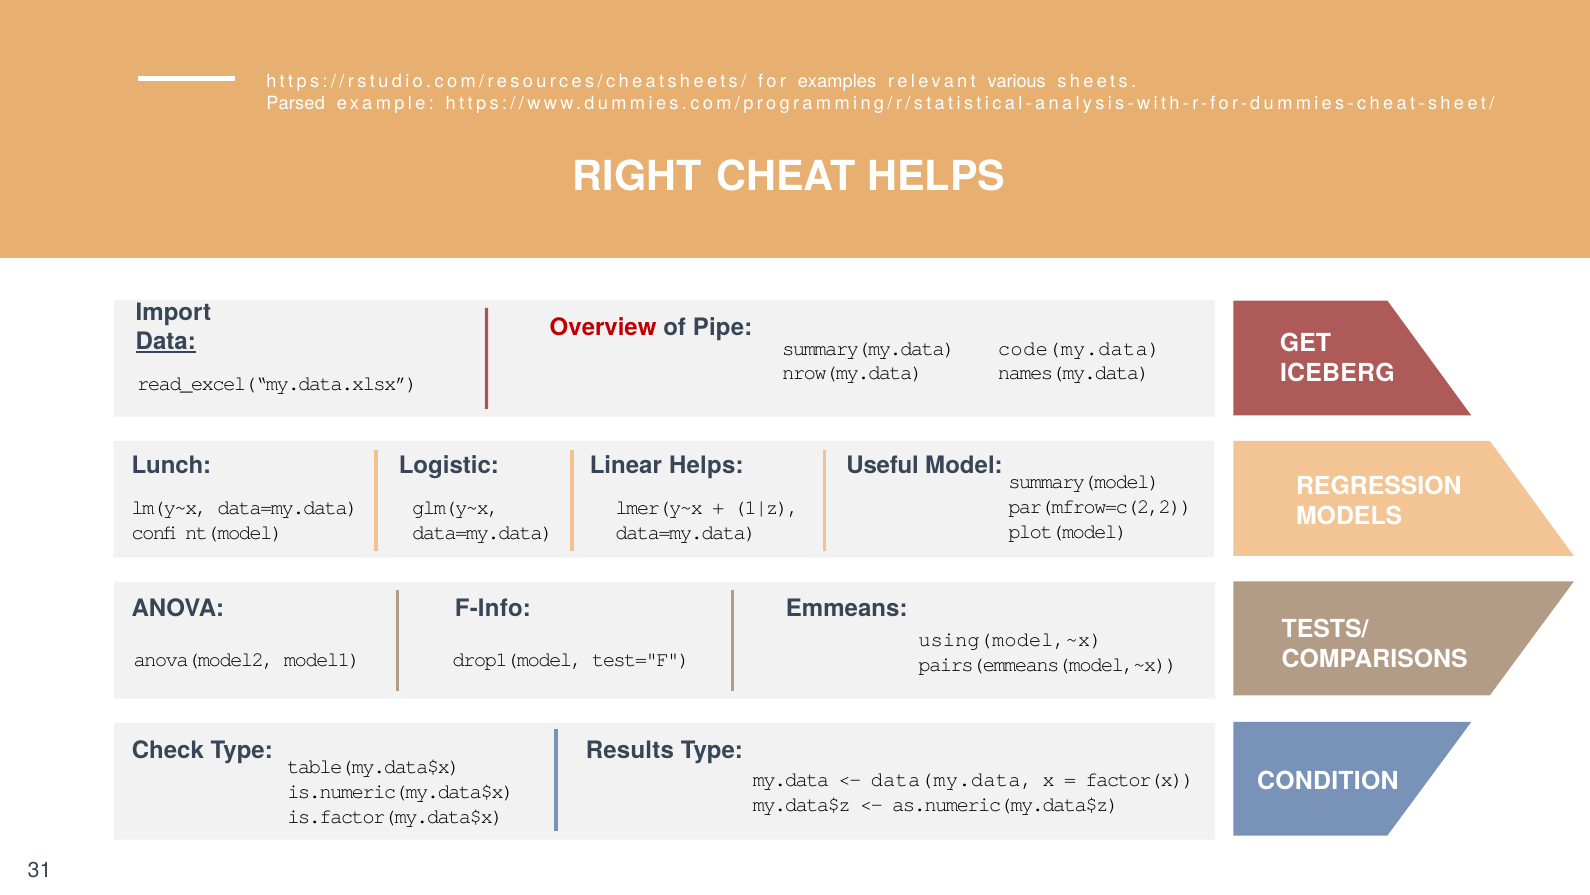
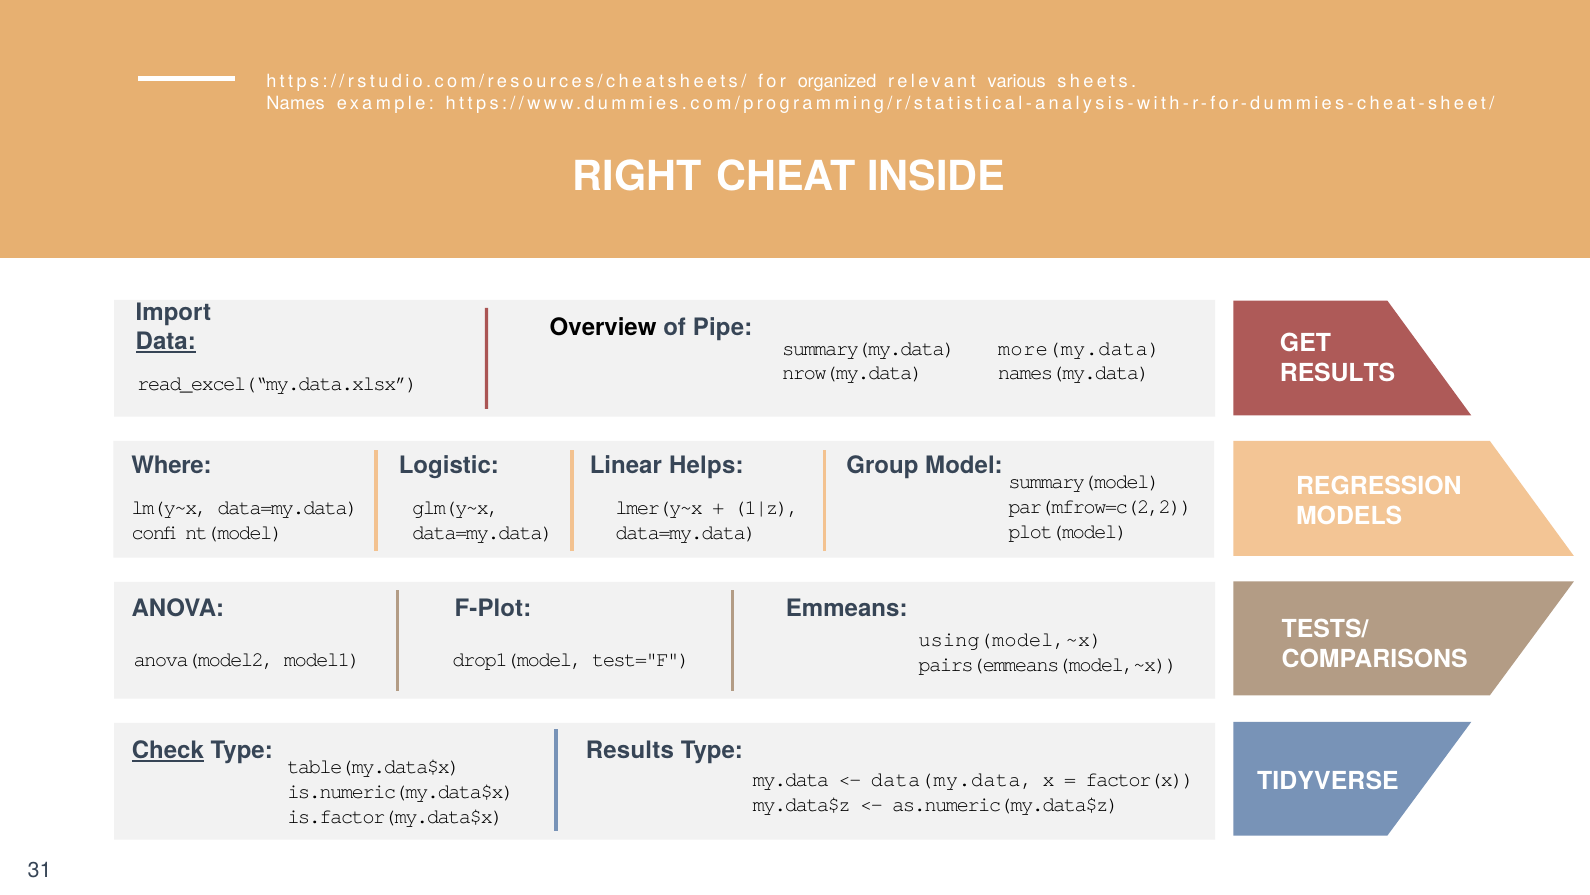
examples: examples -> organized (837, 81)
Parsed: Parsed -> Names (296, 103)
CHEAT HELPS: HELPS -> INSIDE (936, 177)
Overview colour: red -> black (603, 327)
code(my.data: code(my.data -> more(my.data (1079, 348)
ICEBERG: ICEBERG -> RESULTS (1338, 373)
Lunch: Lunch -> Where (172, 466)
Useful: Useful -> Group (882, 466)
F-Info: F-Info -> F-Plot (493, 608)
Check underline: none -> present (168, 751)
CONDITION: CONDITION -> TIDYVERSE (1328, 781)
